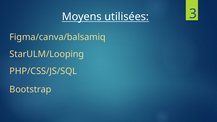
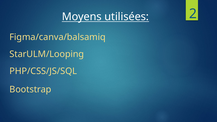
3: 3 -> 2 (193, 14)
